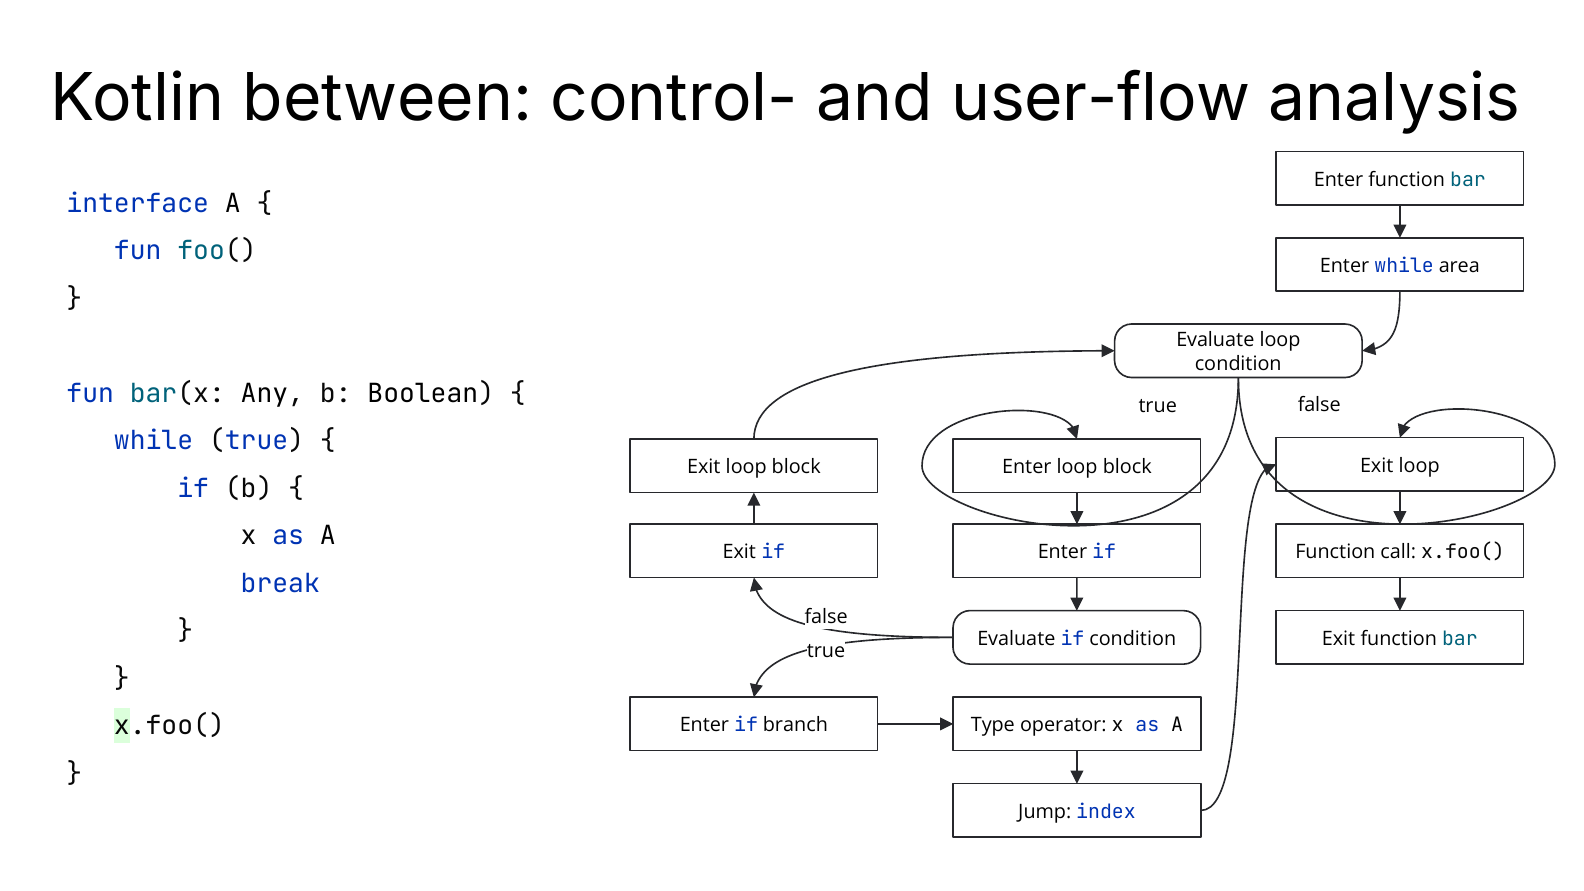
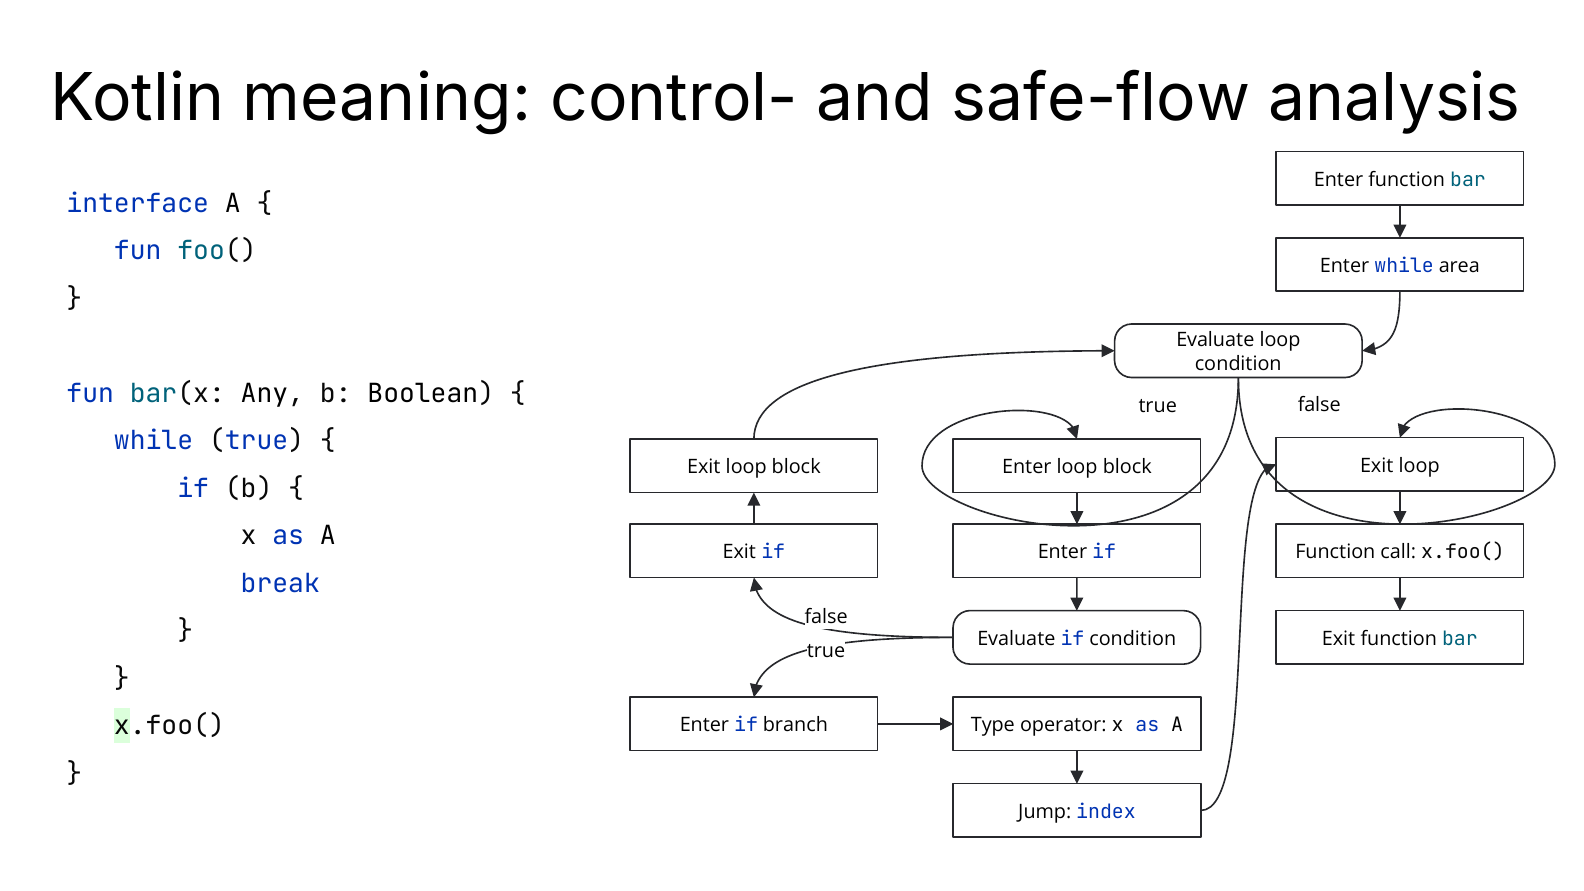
between: between -> meaning (387, 99)
user-flow: user-flow -> safe-flow (1101, 99)
